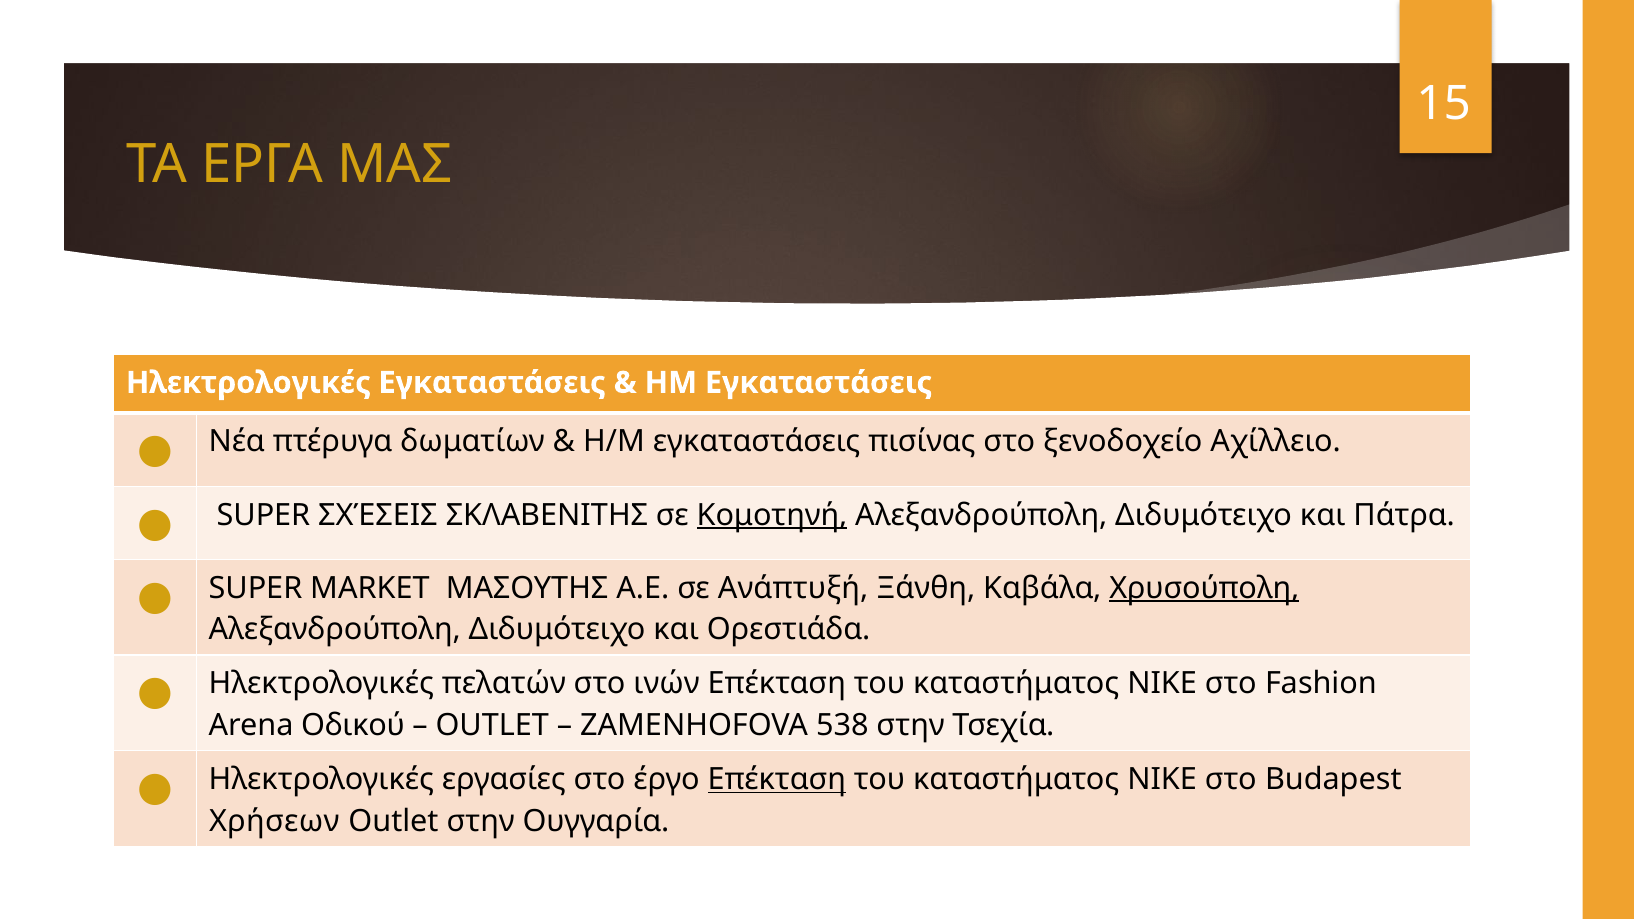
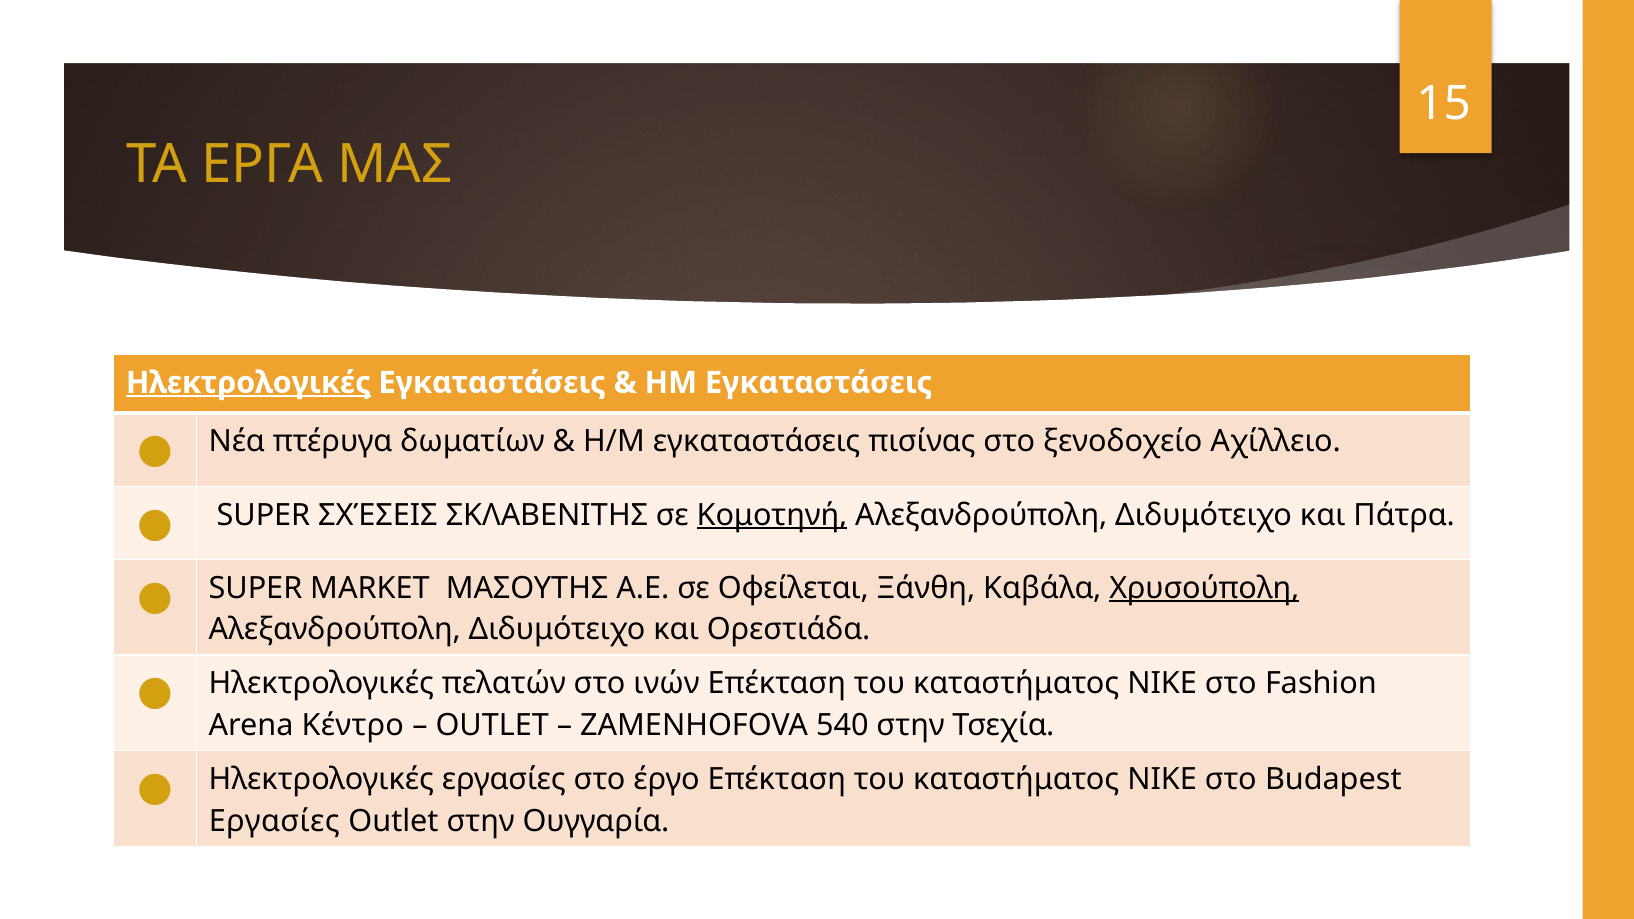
Ηλεκτρολογικές underline: none -> present (248, 383)
Ανάπτυξή: Ανάπτυξή -> Οφείλεται (793, 588)
Οδικού: Οδικού -> Κέντρο (353, 725)
538: 538 -> 540 (842, 725)
Επέκταση underline: present -> none (777, 779)
Χρήσεων: Χρήσεων -> Εργασίες (274, 821)
